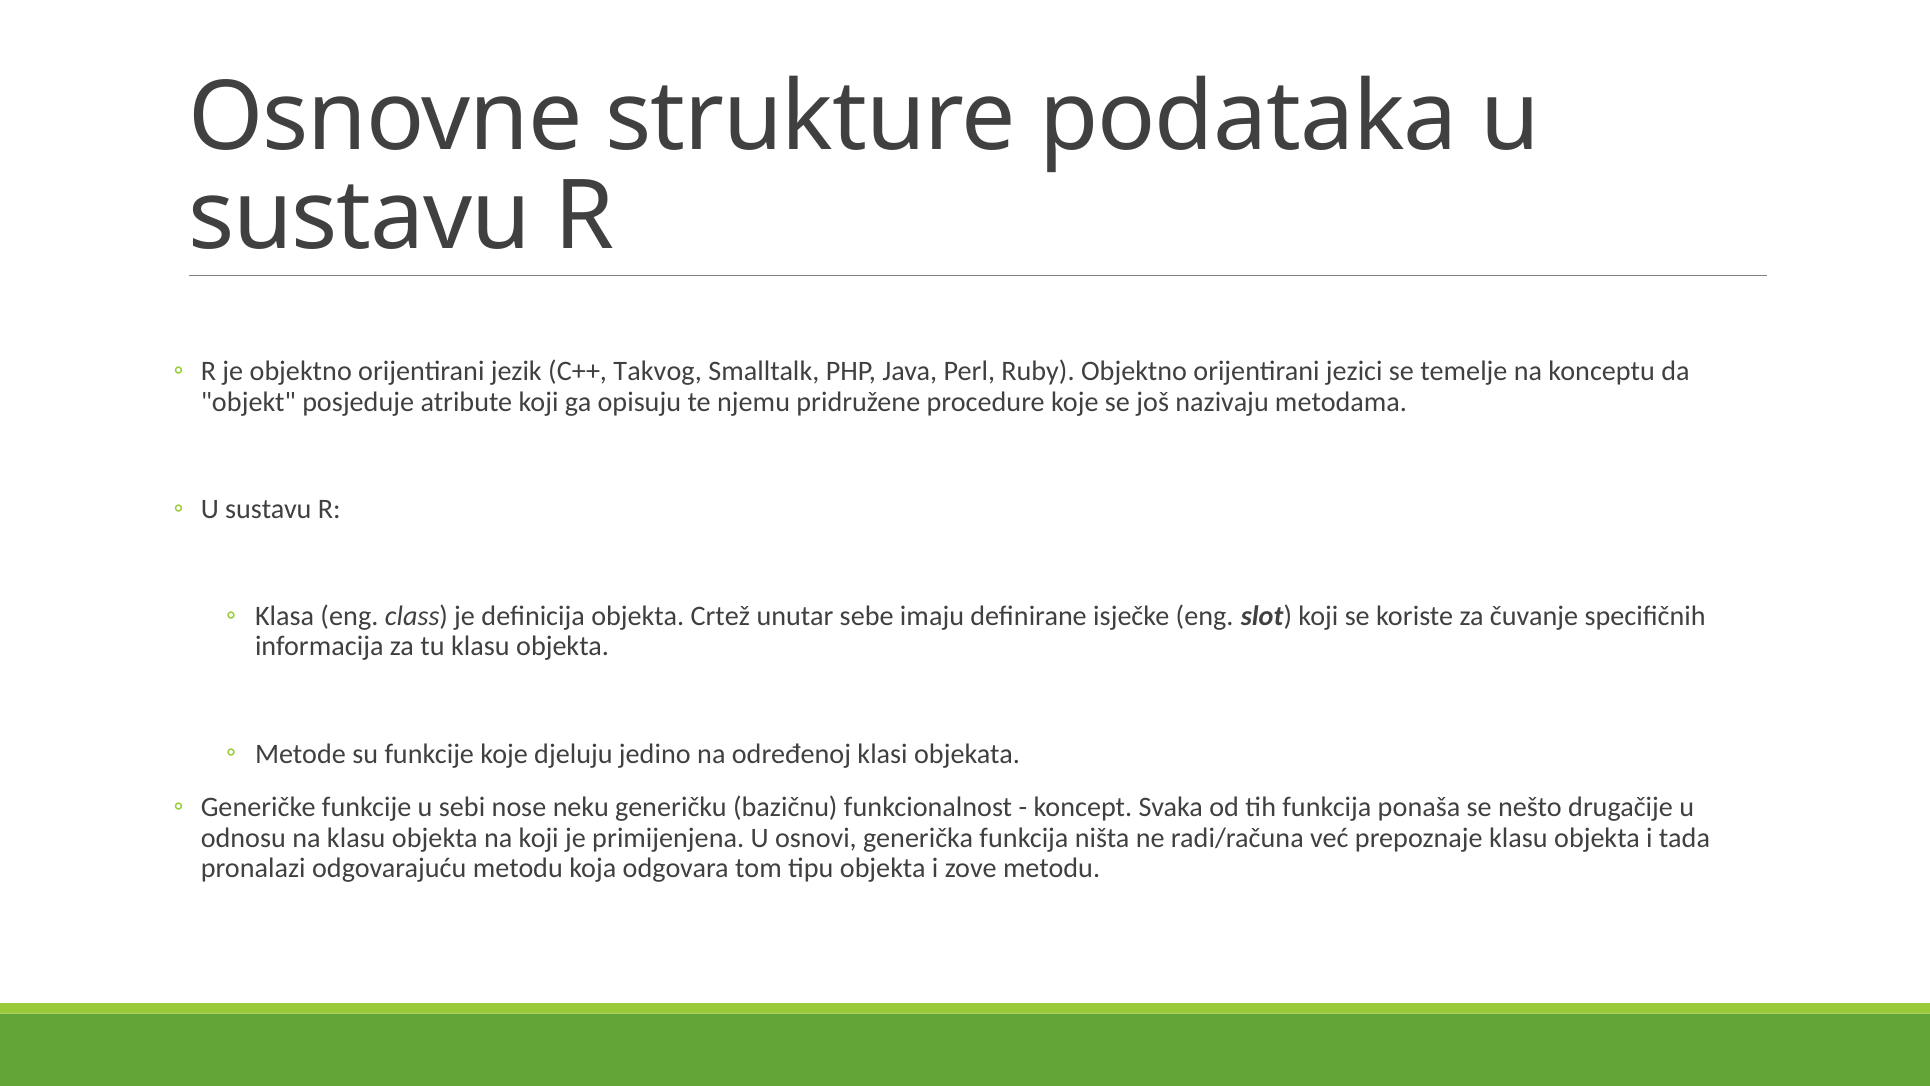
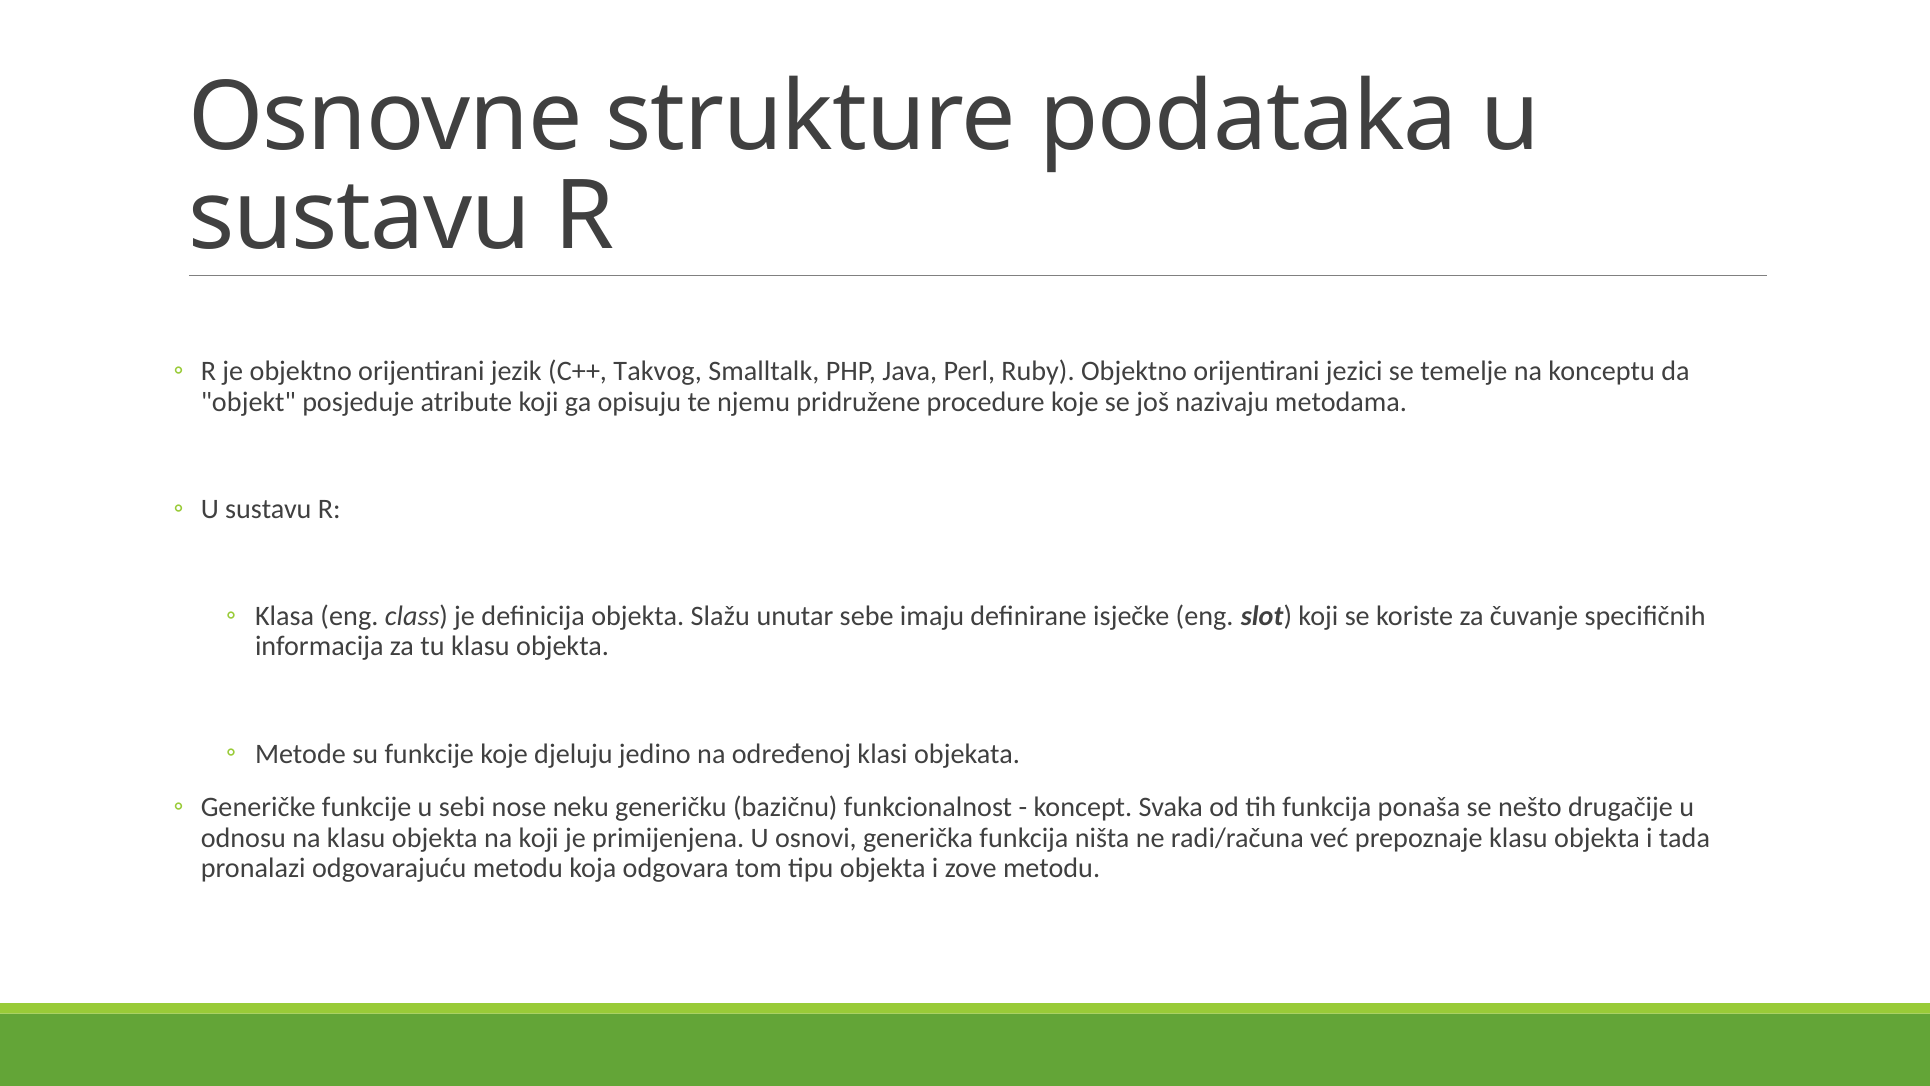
Crtež: Crtež -> Slažu (720, 616)
